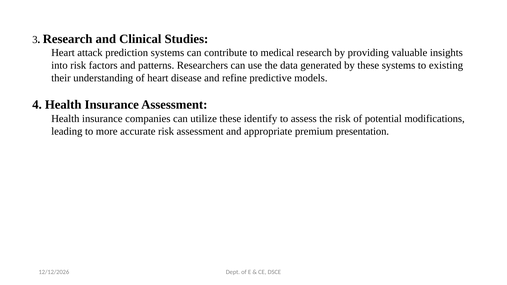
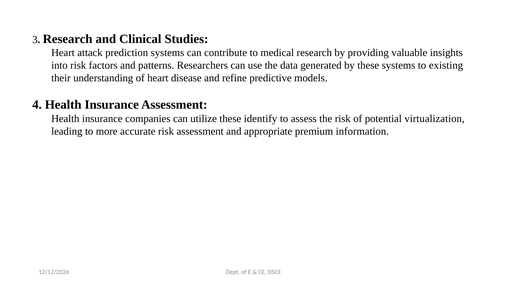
modifications: modifications -> virtualization (435, 119)
presentation: presentation -> information (362, 131)
